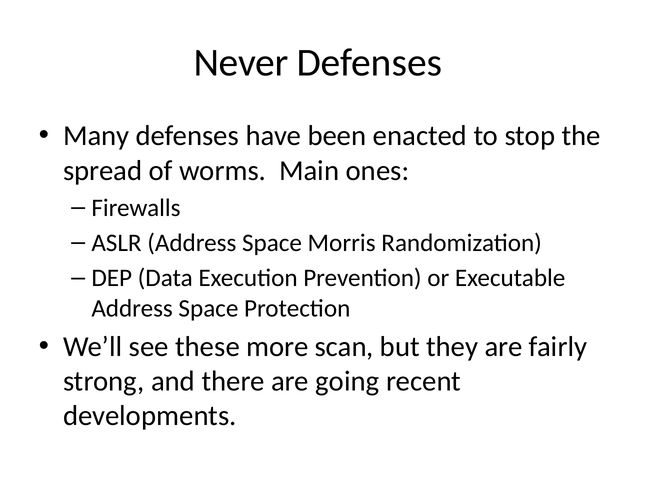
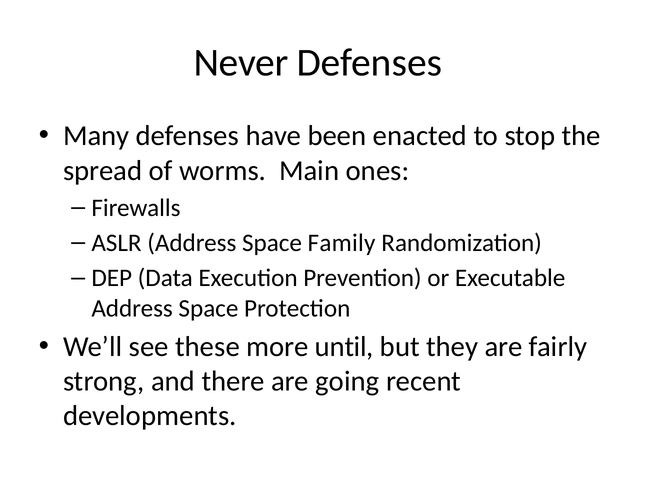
Morris: Morris -> Family (341, 243)
scan: scan -> until (344, 346)
